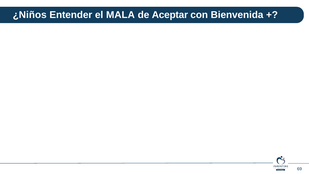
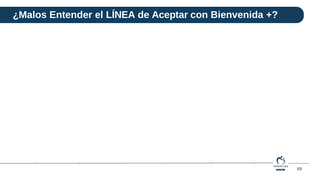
¿Niños: ¿Niños -> ¿Malos (30, 15)
MALA: MALA -> LÍNEA (121, 15)
